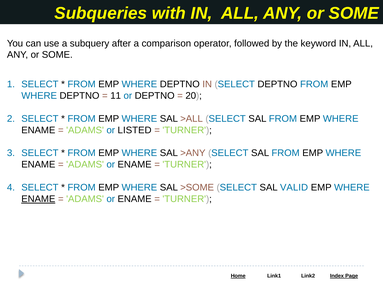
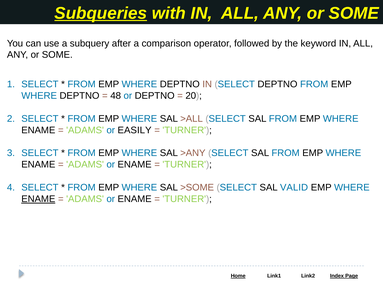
Subqueries underline: none -> present (101, 13)
11: 11 -> 48 (116, 96)
LISTED: LISTED -> EASILY (135, 130)
